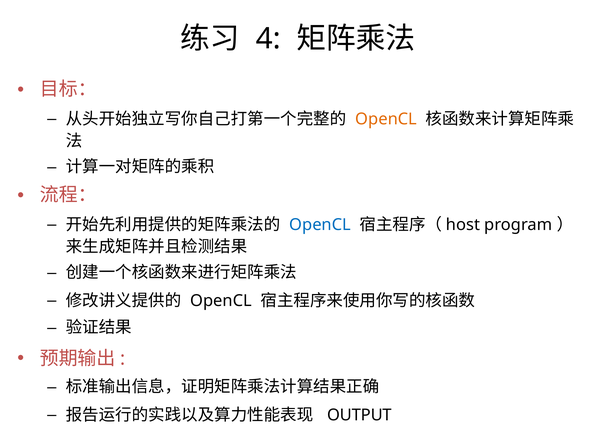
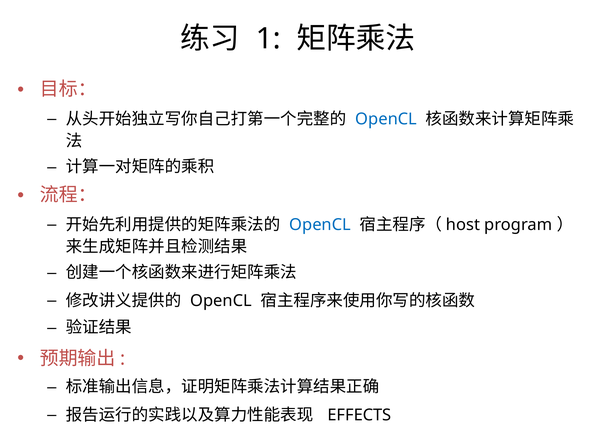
4: 4 -> 1 (268, 39)
OpenCL colour: orange -> blue (386, 119)
OUTPUT: OUTPUT -> EFFECTS (359, 416)
